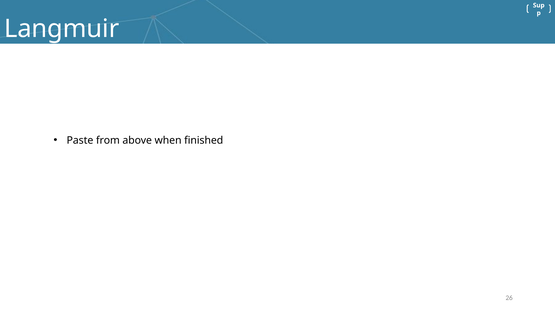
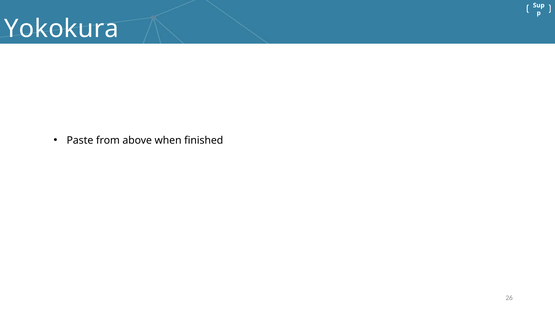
Langmuir: Langmuir -> Yokokura (62, 29)
